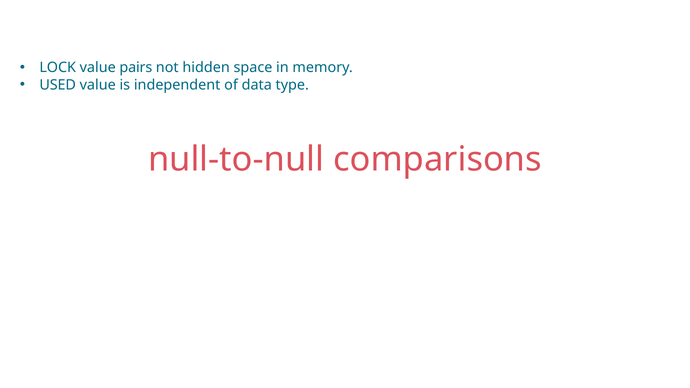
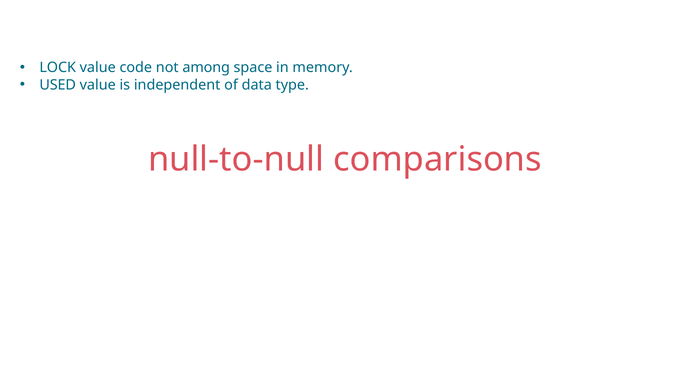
pairs: pairs -> code (136, 68)
hidden: hidden -> among (206, 68)
